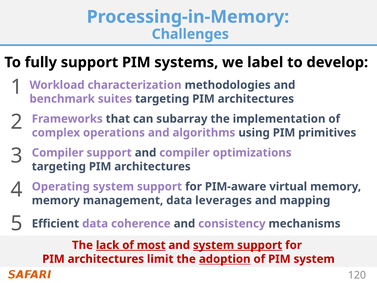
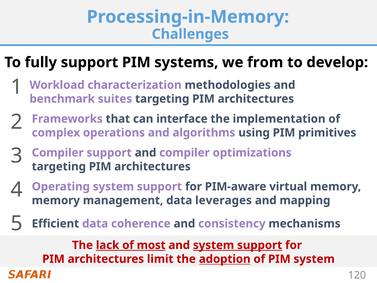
label: label -> from (265, 62)
subarray: subarray -> interface (182, 119)
